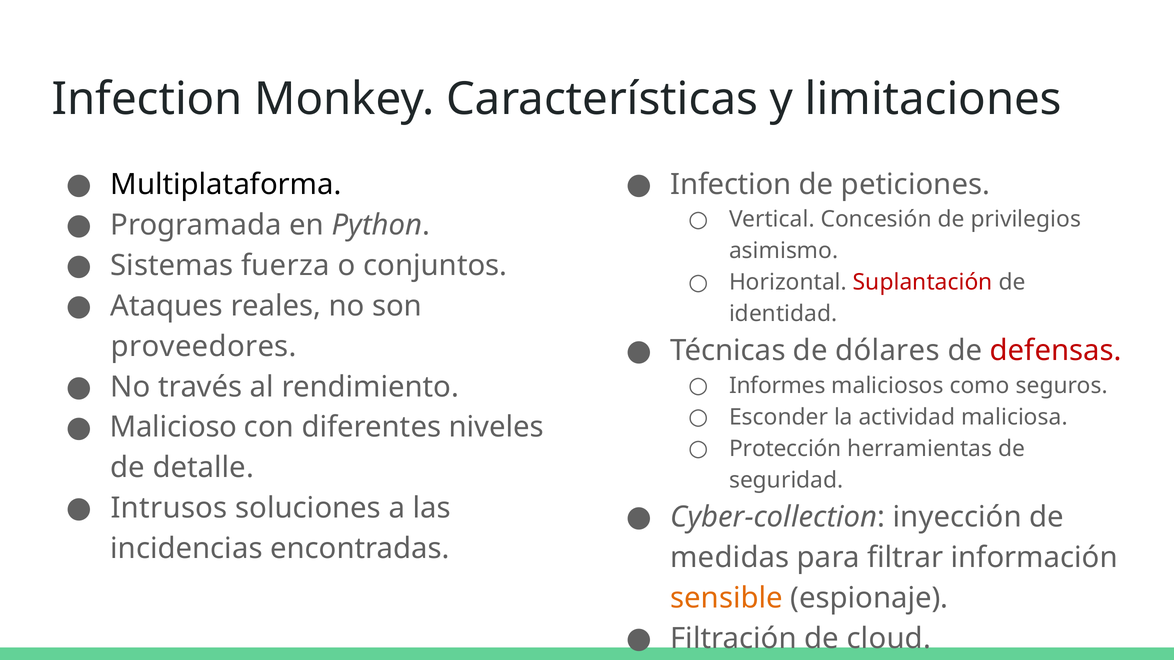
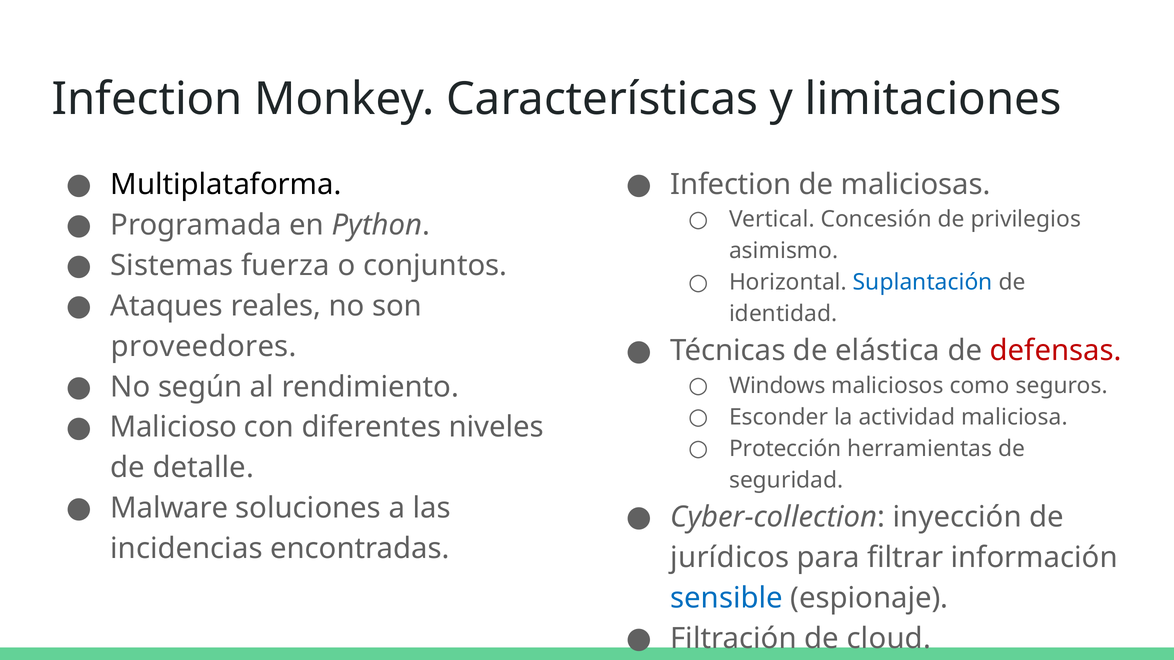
peticiones: peticiones -> maliciosas (916, 185)
Suplantación colour: red -> blue (923, 282)
dólares: dólares -> elástica (888, 351)
través: través -> según (200, 387)
Informes: Informes -> Windows (777, 386)
Intrusos: Intrusos -> Malware (169, 509)
medidas: medidas -> jurídicos (730, 558)
sensible colour: orange -> blue (727, 598)
